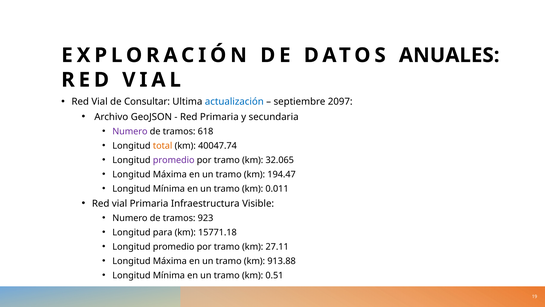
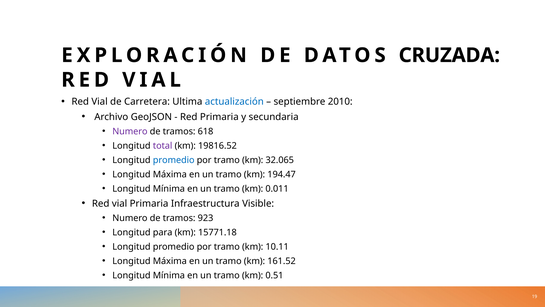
ANUALES: ANUALES -> CRUZADA (449, 55)
Consultar: Consultar -> Carretera (147, 102)
2097: 2097 -> 2010 (340, 102)
total colour: orange -> purple (163, 146)
40047.74: 40047.74 -> 19816.52 (217, 146)
promedio colour: purple -> blue (174, 160)
27.11: 27.11 -> 10.11 (277, 247)
913.88: 913.88 -> 161.52 (282, 261)
